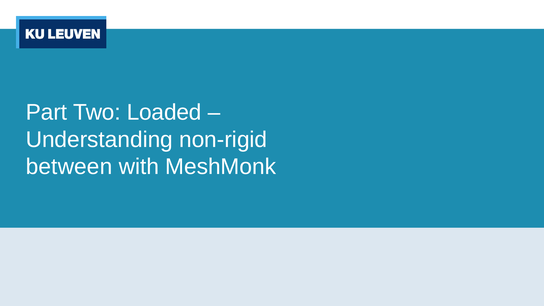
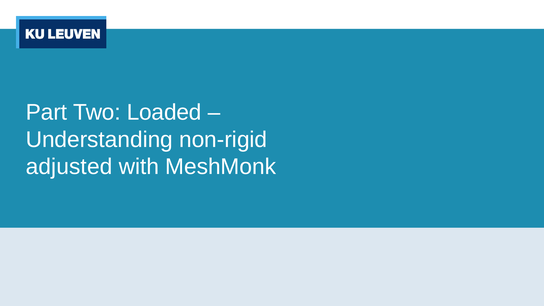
between: between -> adjusted (69, 167)
